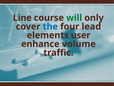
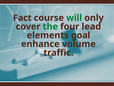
Line: Line -> Fact (22, 18)
the colour: blue -> green (50, 26)
user: user -> goal (81, 35)
